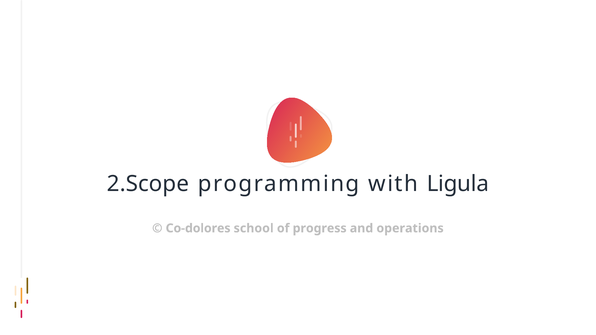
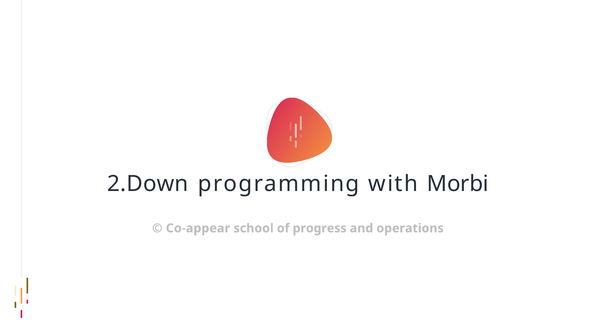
2.Scope: 2.Scope -> 2.Down (148, 184)
Ligula: Ligula -> Morbi (458, 184)
Co-dolores: Co-dolores -> Co-appear (198, 228)
